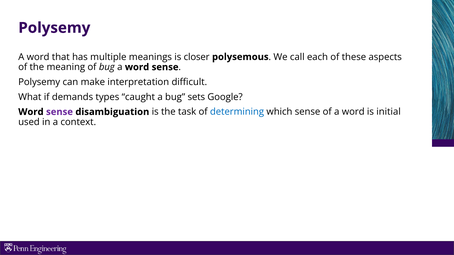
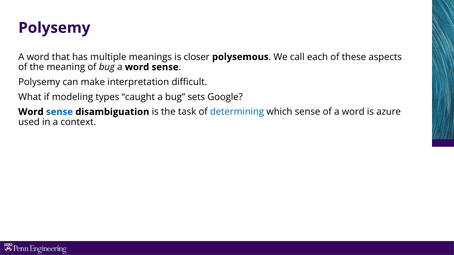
demands: demands -> modeling (73, 97)
sense colour: purple -> blue (59, 112)
initial: initial -> azure (389, 112)
